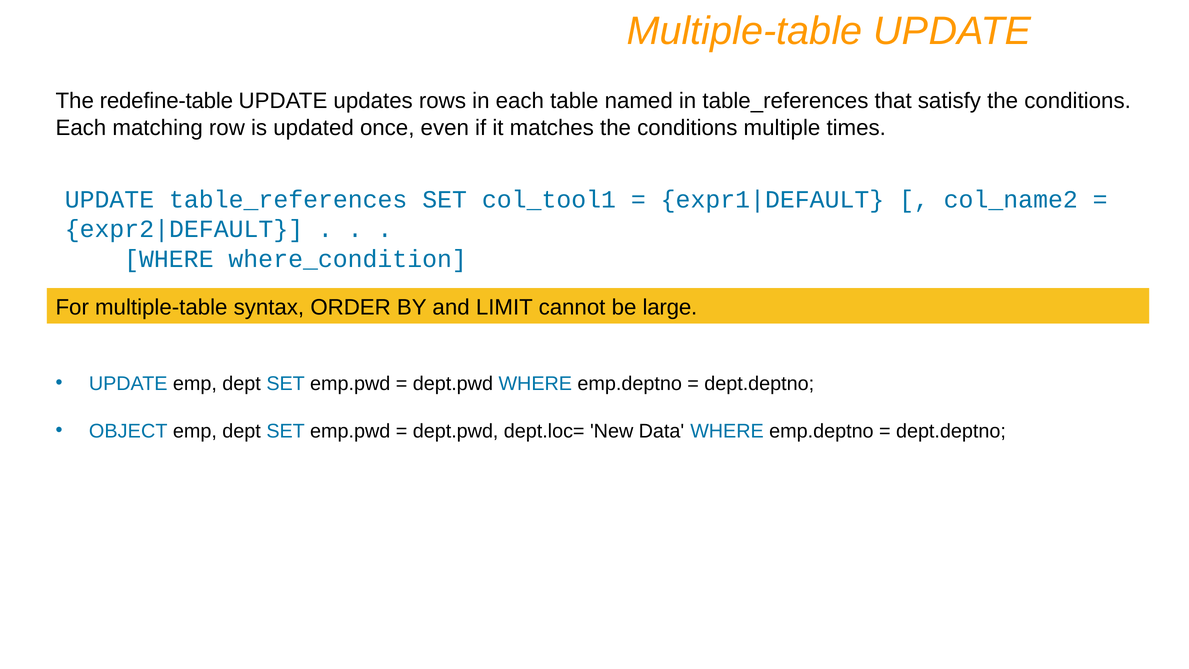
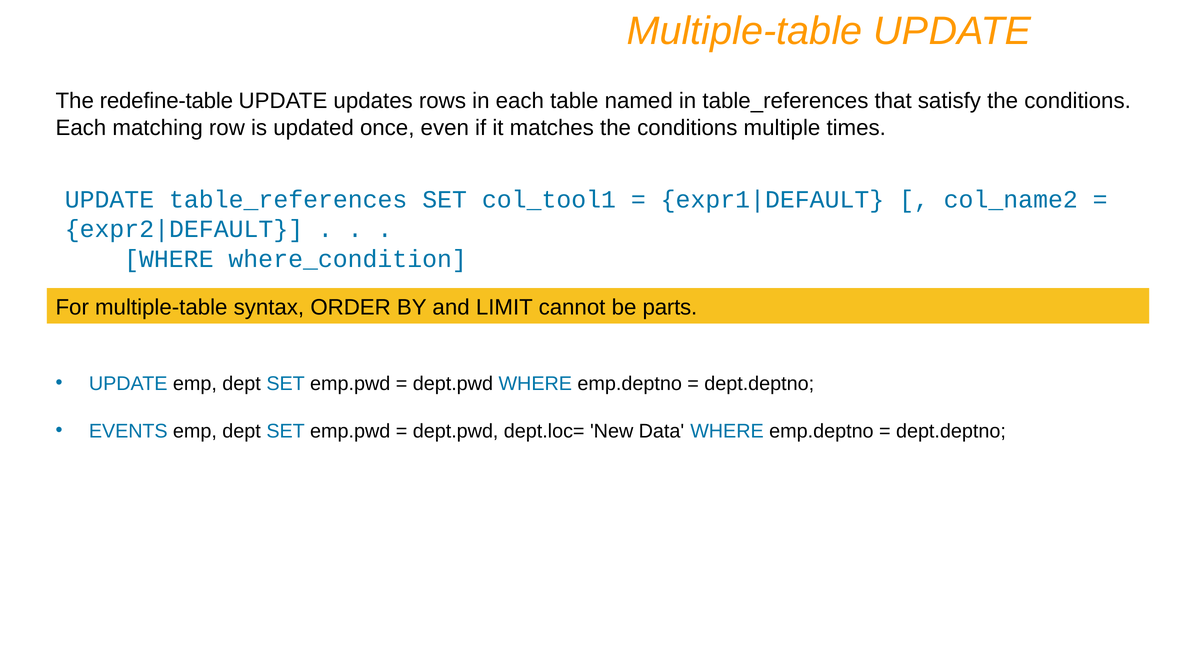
large: large -> parts (670, 307)
OBJECT: OBJECT -> EVENTS (128, 431)
